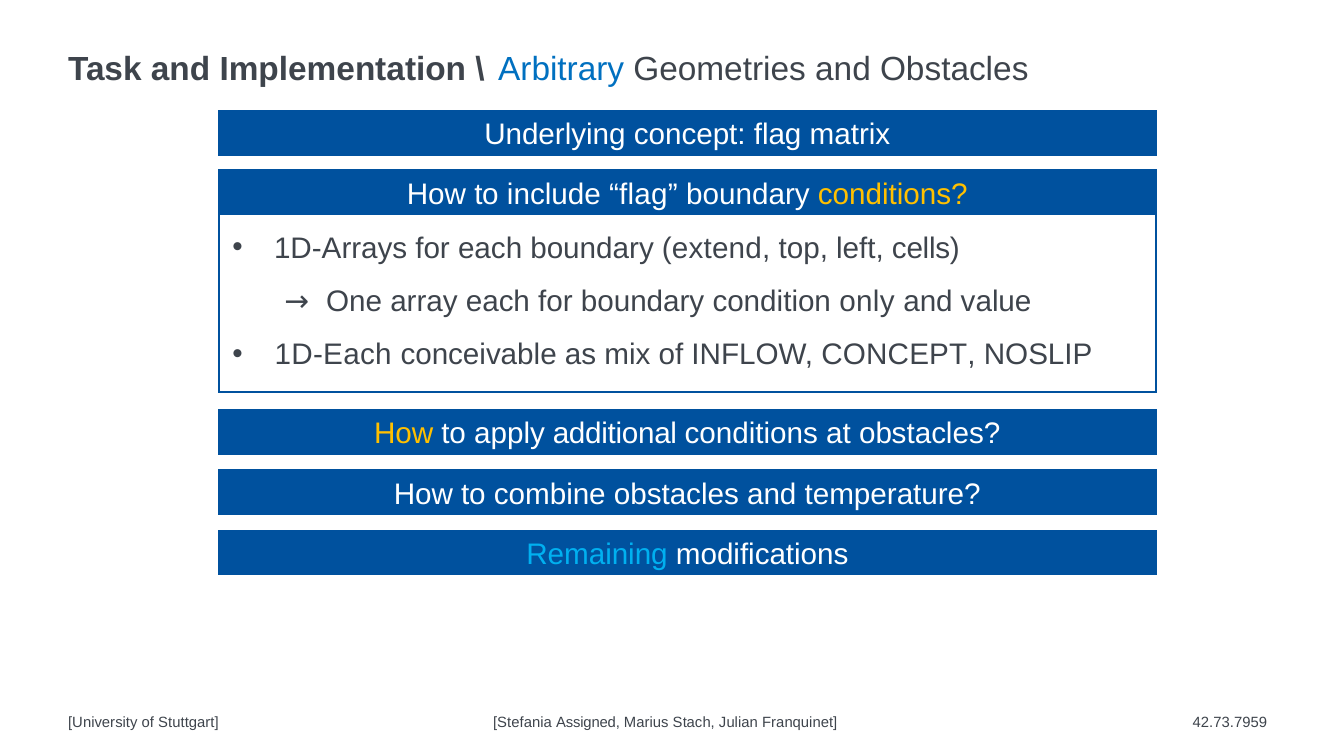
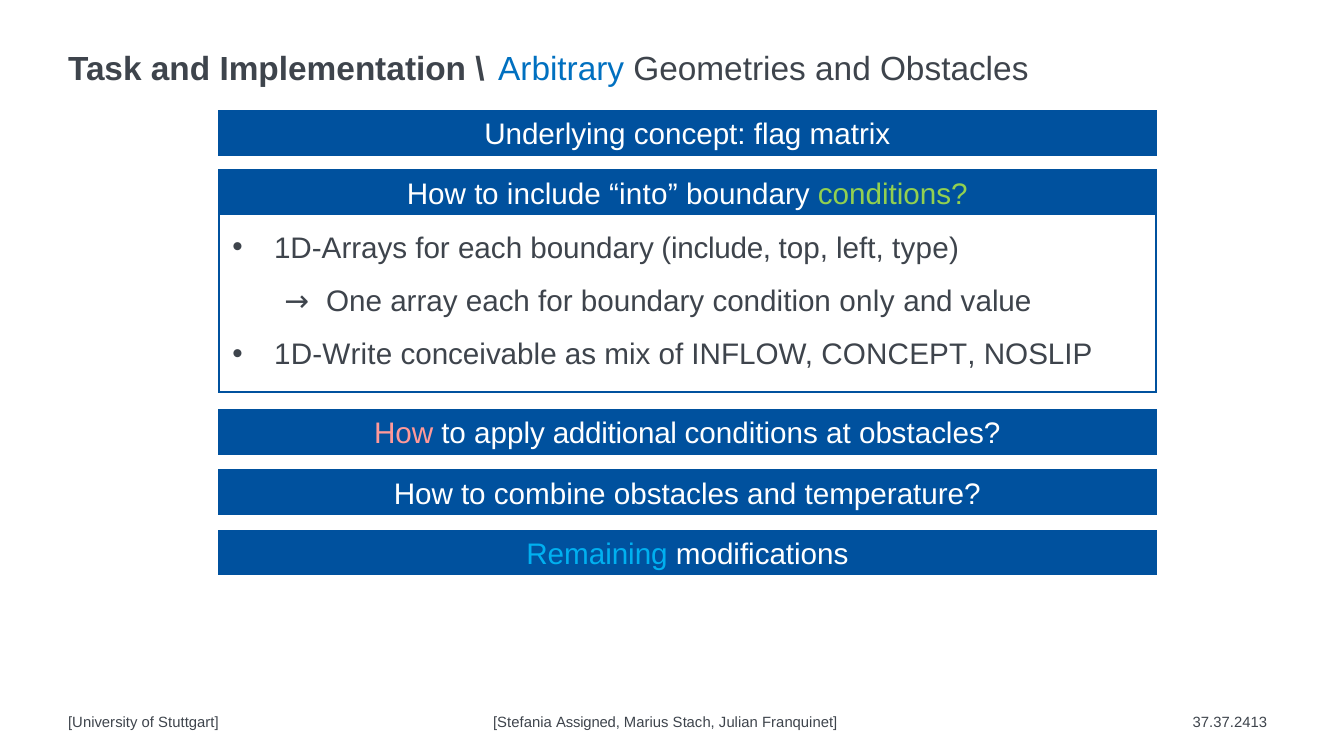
include flag: flag -> into (643, 194)
conditions colour: yellow -> light green (893, 194)
boundary extend: extend -> include (716, 248)
cells: cells -> type (926, 248)
1D-Each: 1D-Each -> 1D-Write (333, 355)
How colour: yellow -> pink (404, 434)
42.73.7959: 42.73.7959 -> 37.37.2413 (1230, 722)
